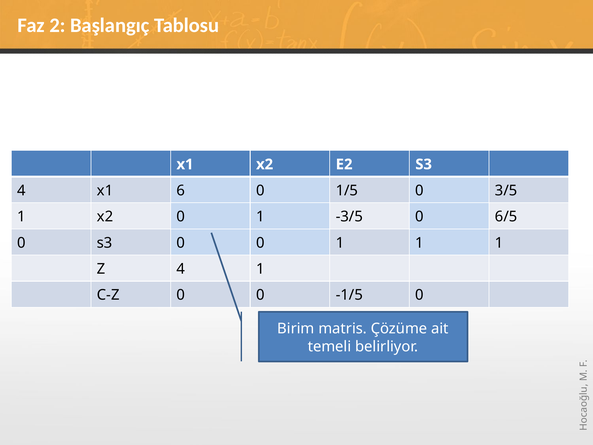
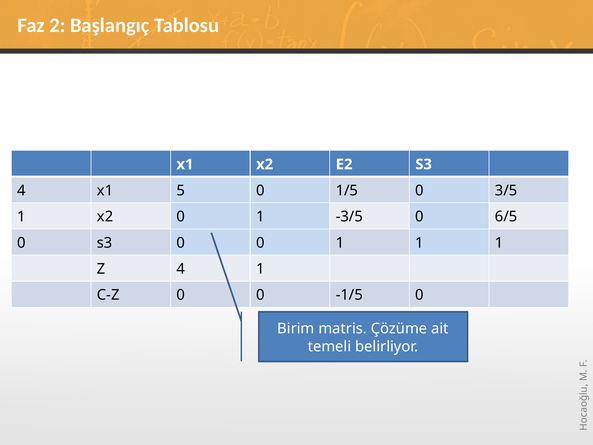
6: 6 -> 5 (181, 190)
